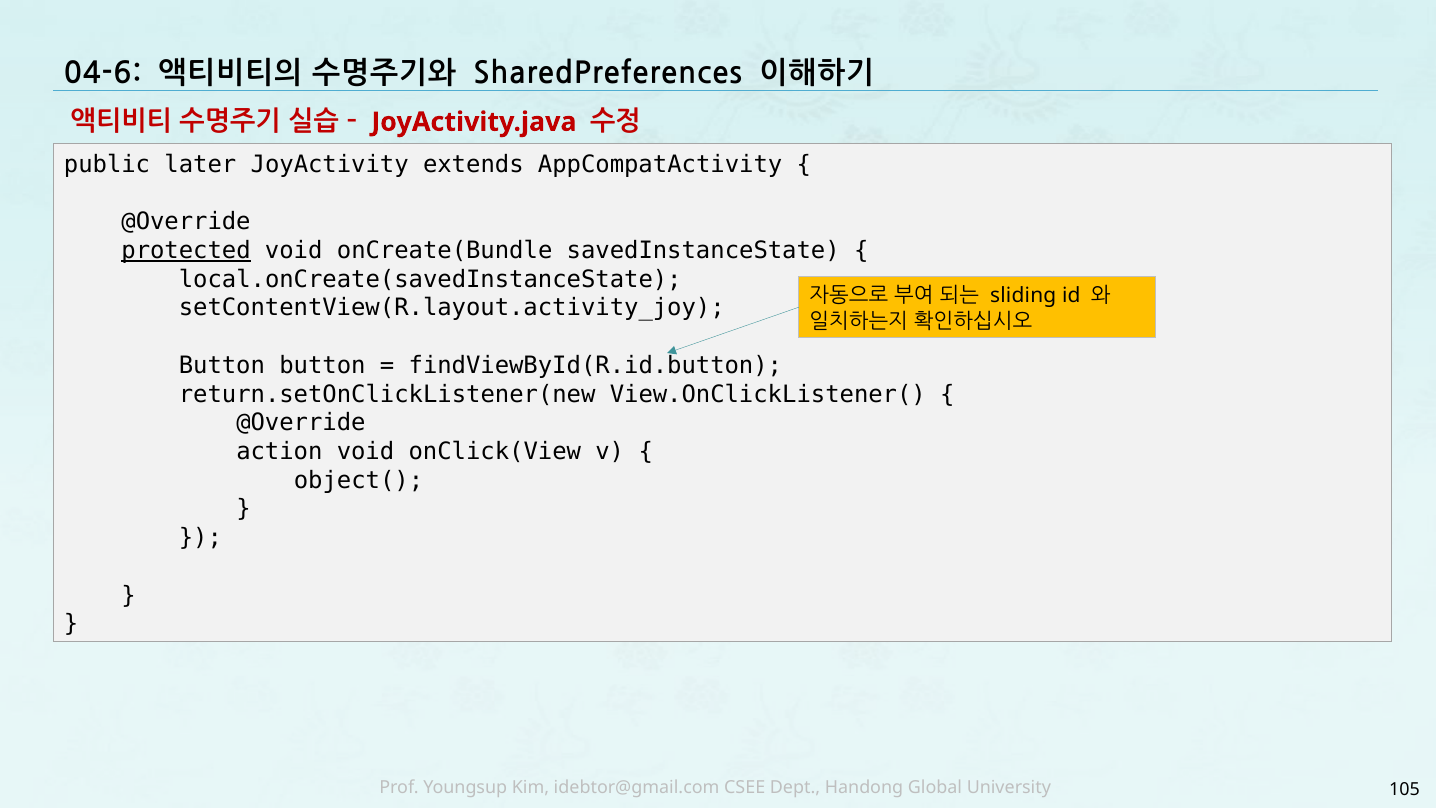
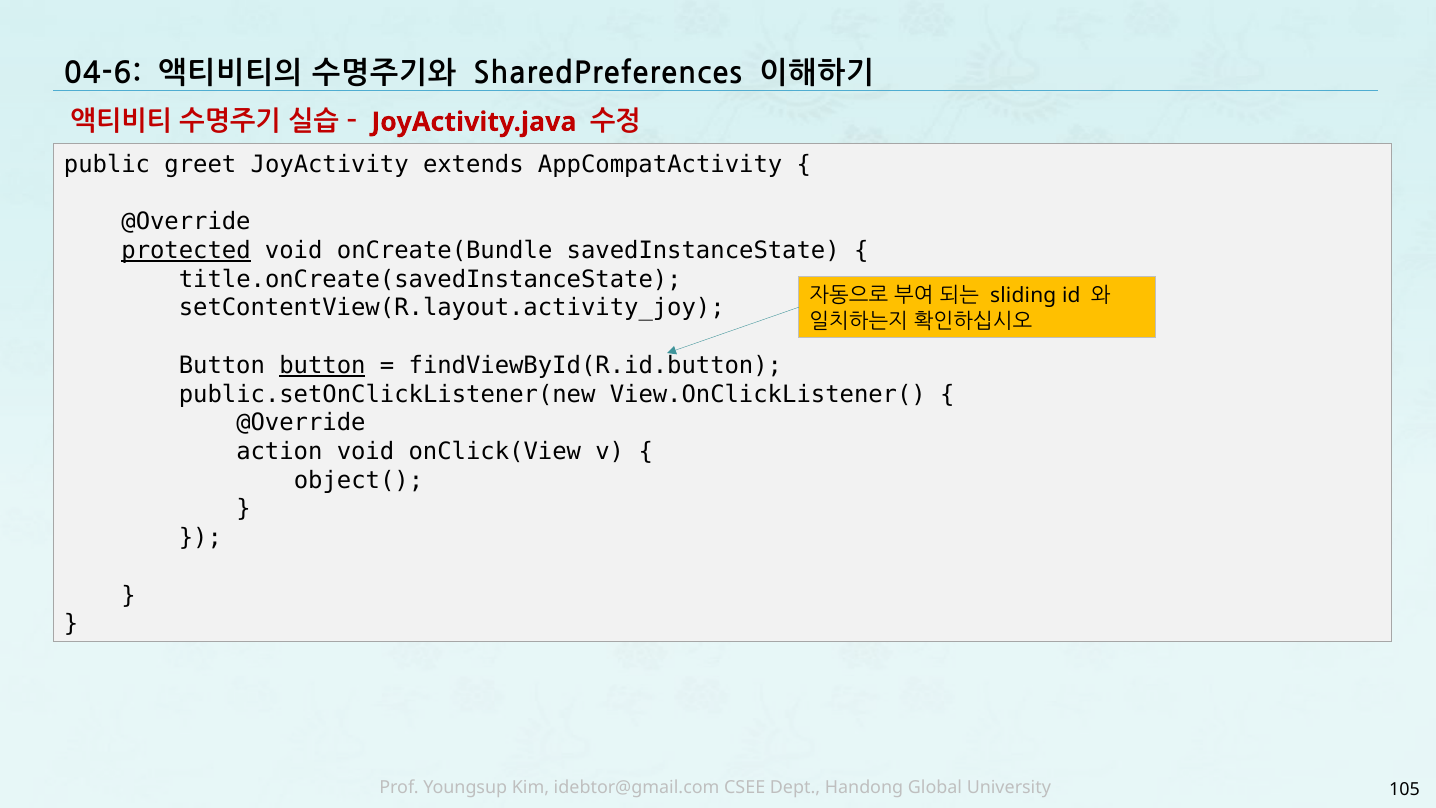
later: later -> greet (200, 164)
local.onCreate(savedInstanceState: local.onCreate(savedInstanceState -> title.onCreate(savedInstanceState (430, 279)
button underline: none -> present (322, 365)
return.setOnClickListener(new: return.setOnClickListener(new -> public.setOnClickListener(new (387, 394)
